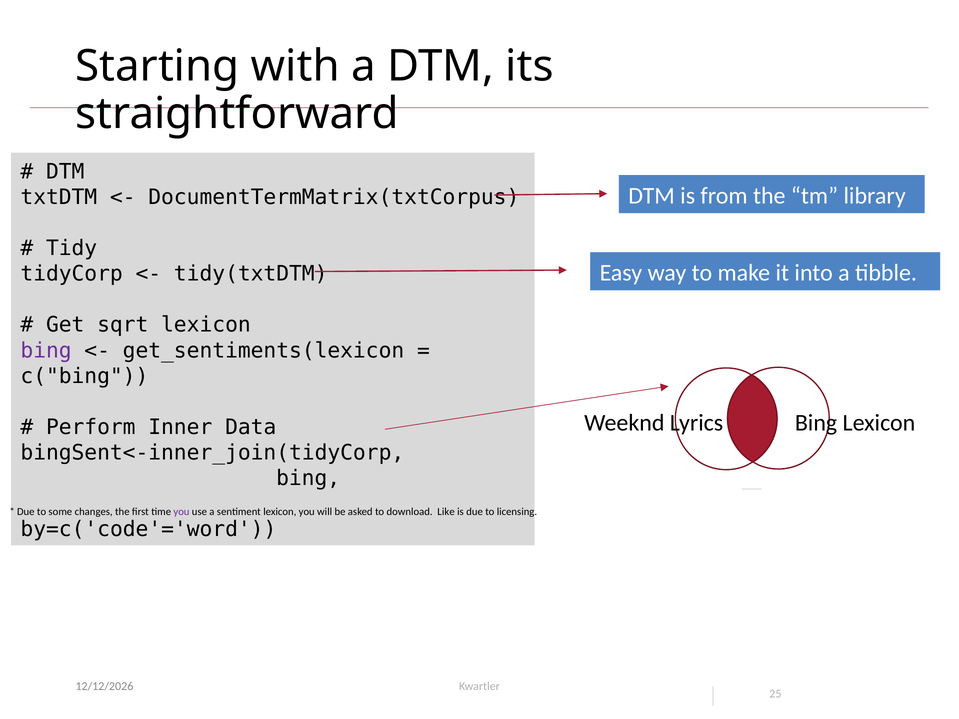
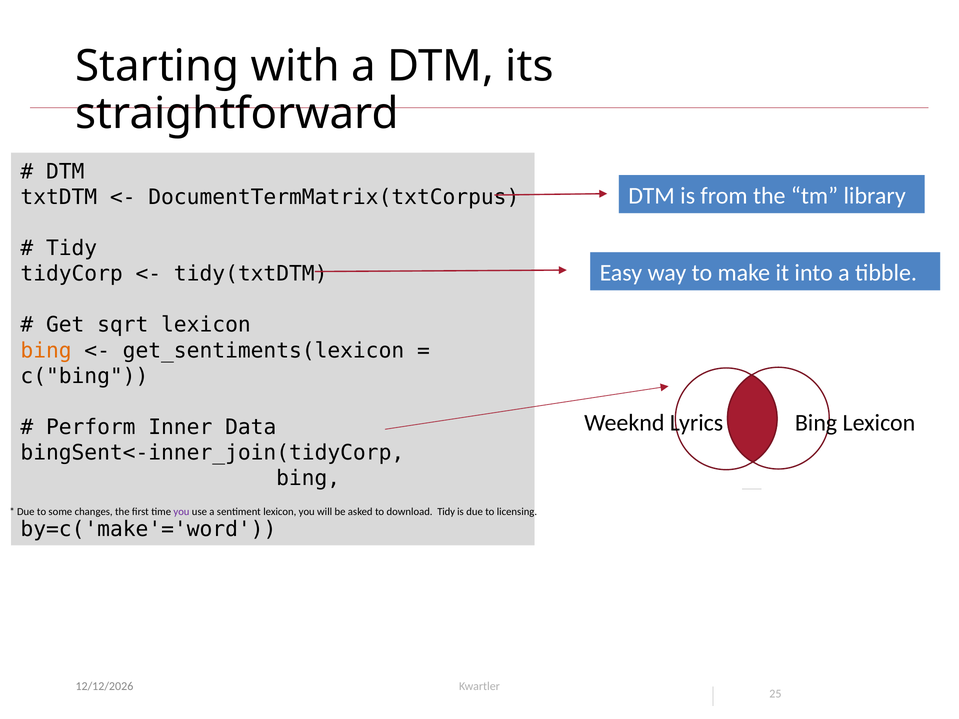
bing colour: purple -> orange (46, 351)
download Like: Like -> Tidy (446, 512)
by=c('code'='word: by=c('code'='word -> by=c('make'='word (148, 530)
